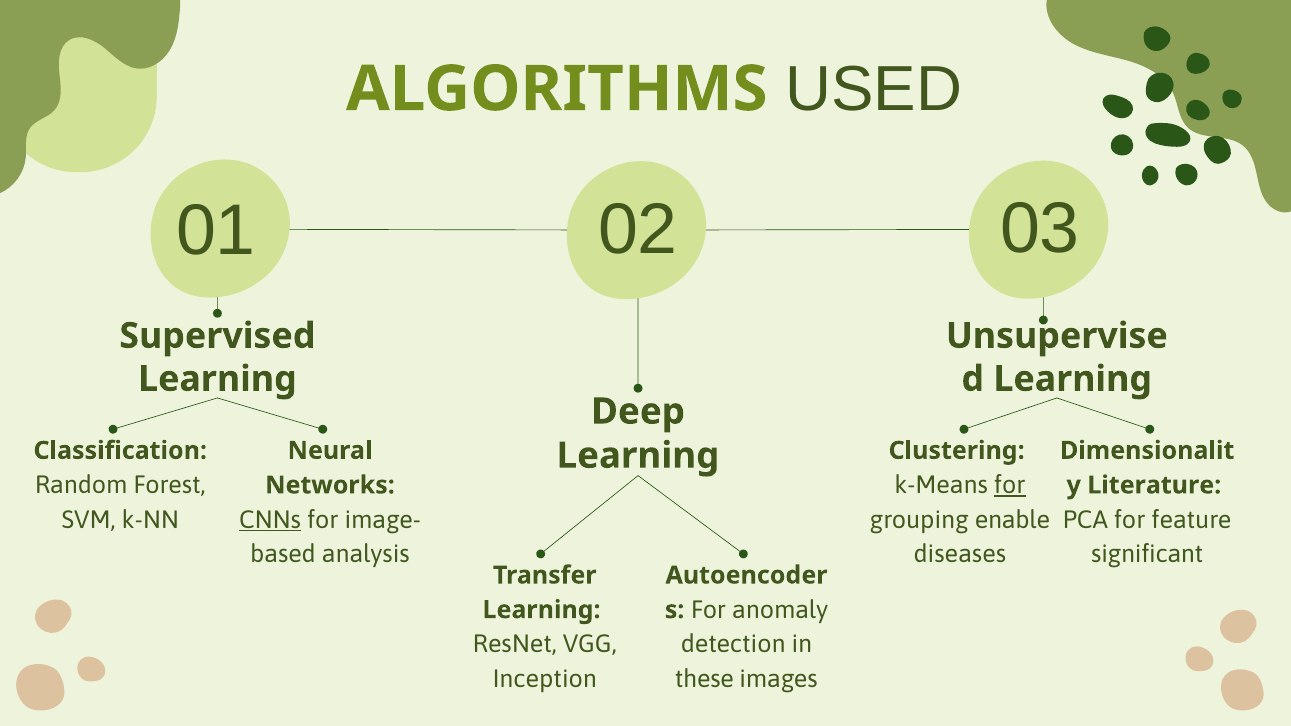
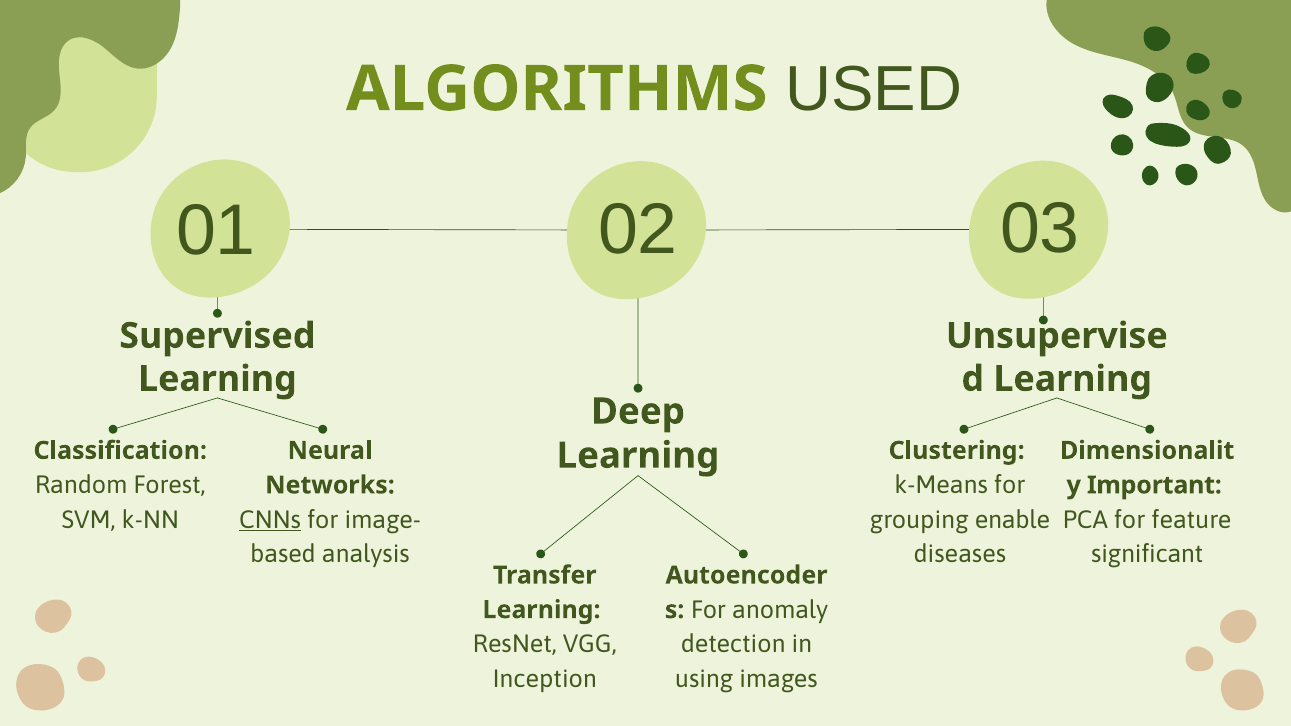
for underline: present -> none (1010, 485)
Literature: Literature -> Important (1154, 485)
these: these -> using (704, 679)
